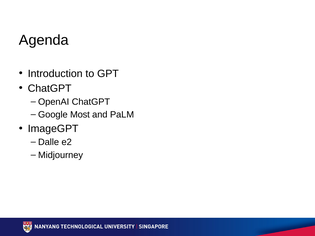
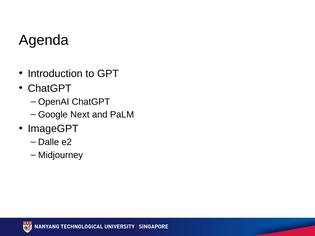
Most: Most -> Next (80, 115)
